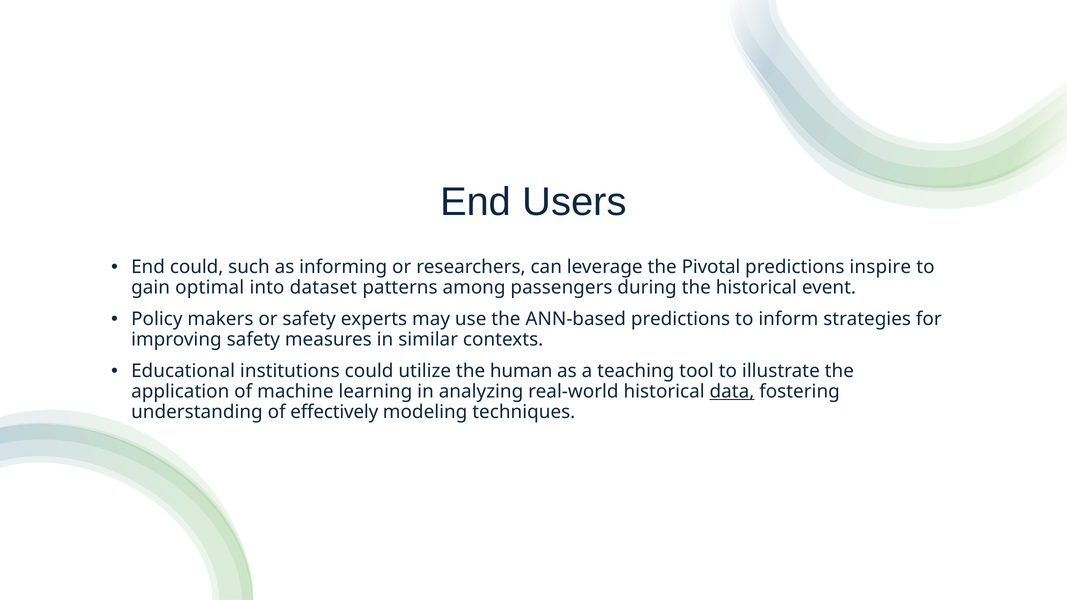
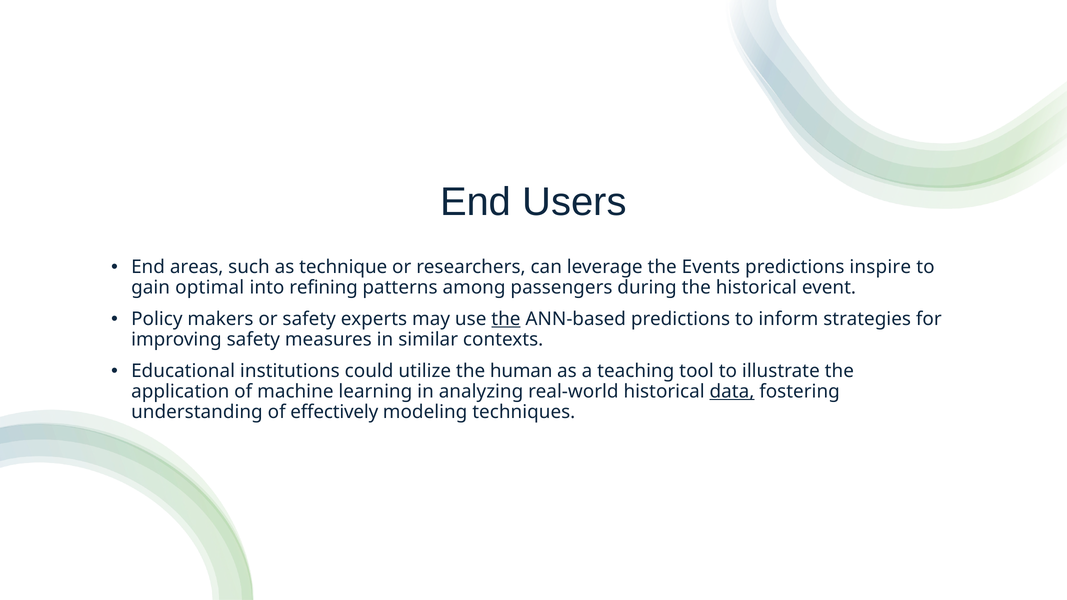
End could: could -> areas (197, 267)
informing: informing -> technique (343, 267)
Pivotal: Pivotal -> Events (711, 267)
dataset: dataset -> refining (324, 288)
the underline: none -> present (506, 319)
